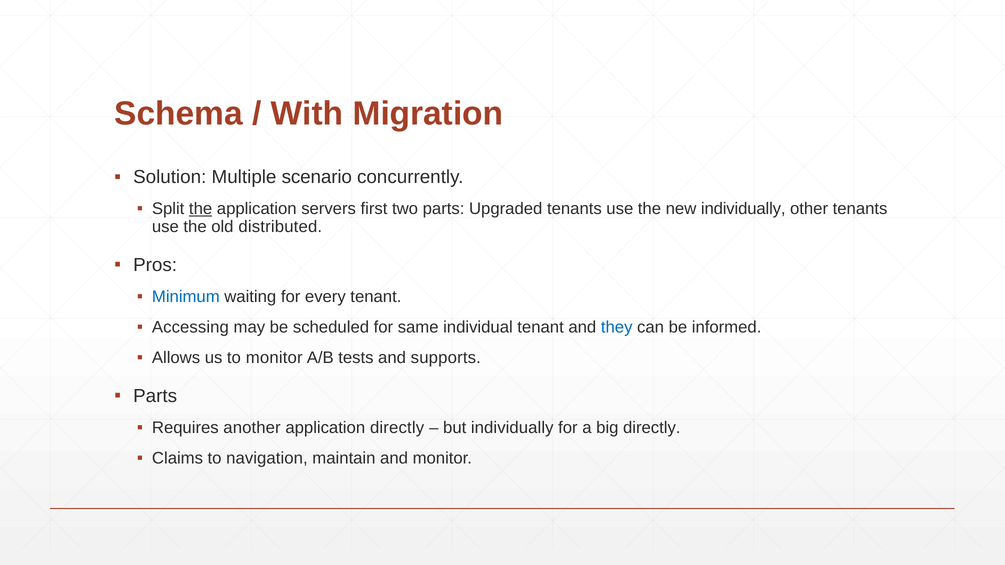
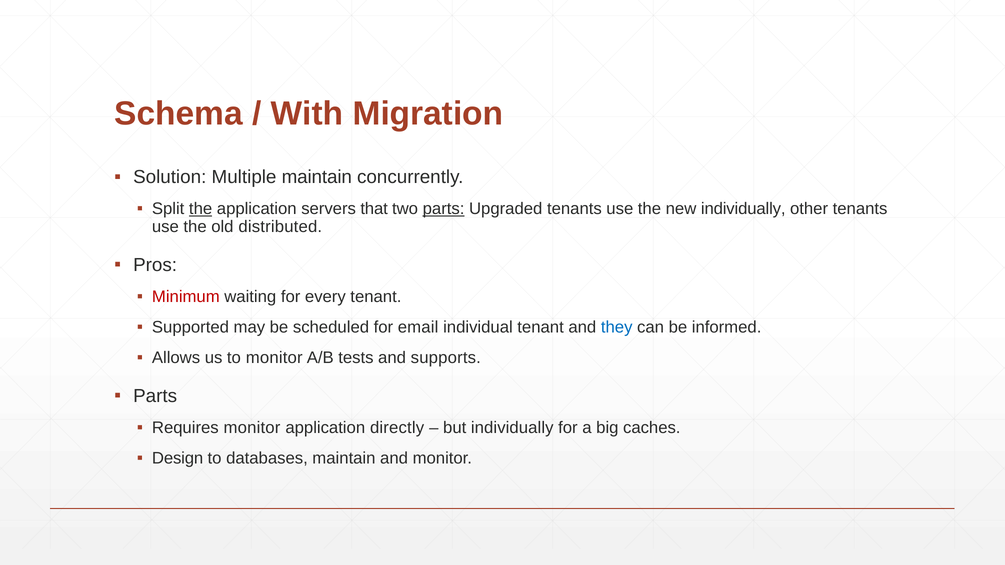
Multiple scenario: scenario -> maintain (317, 177)
first: first -> that (374, 209)
parts underline: none -> present (444, 209)
Minimum colour: blue -> red (186, 297)
Accessing: Accessing -> Supported (190, 327)
same: same -> email (418, 327)
Requires another: another -> monitor (252, 428)
big directly: directly -> caches (652, 428)
Claims: Claims -> Design (178, 459)
navigation: navigation -> databases (267, 459)
